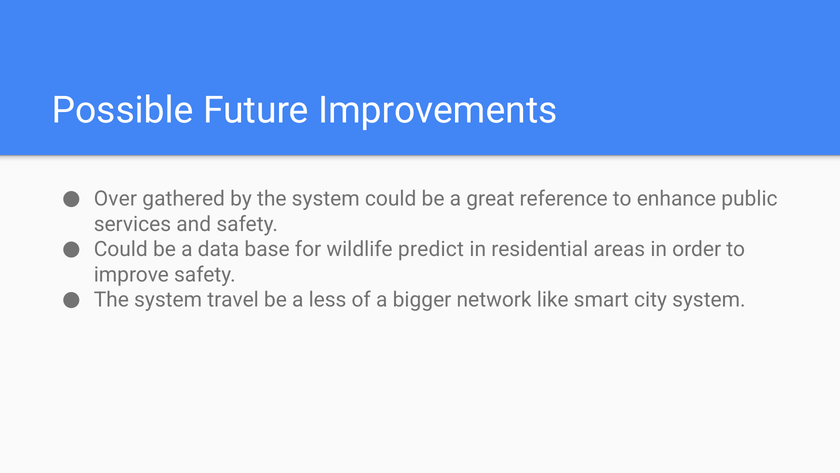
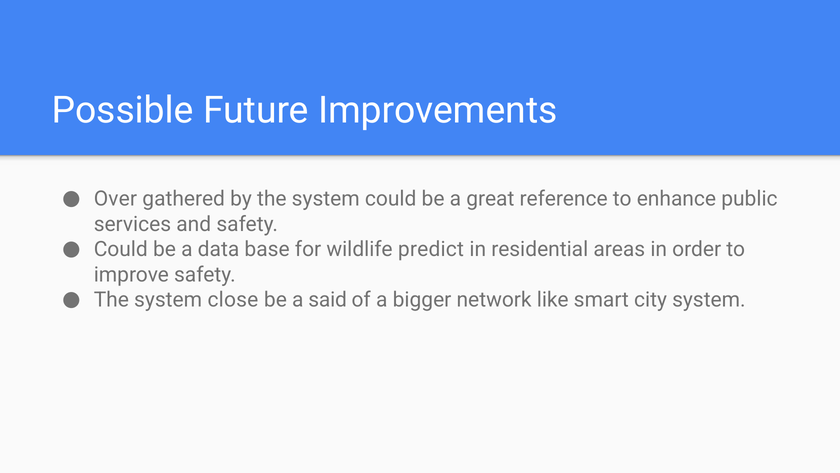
travel: travel -> close (233, 300)
less: less -> said (328, 300)
